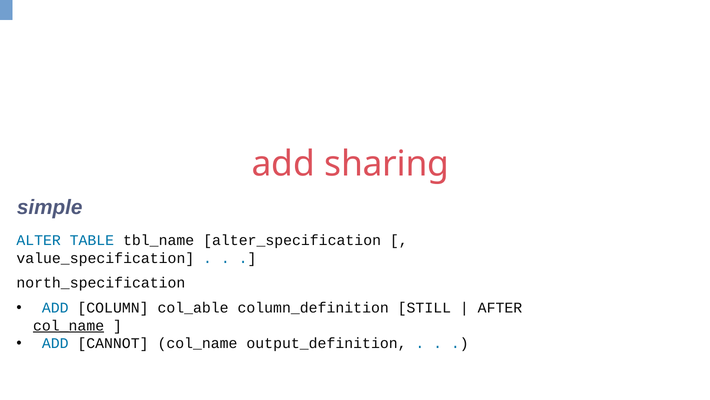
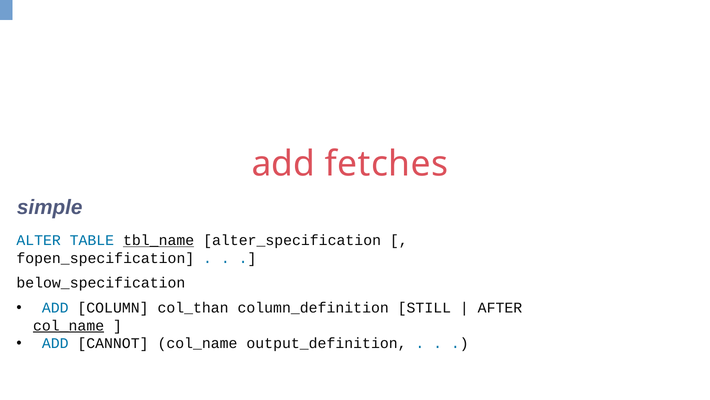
sharing: sharing -> fetches (386, 164)
tbl_name underline: none -> present (159, 240)
value_specification: value_specification -> fopen_specification (105, 258)
north_specification: north_specification -> below_specification (101, 283)
col_able: col_able -> col_than (193, 307)
